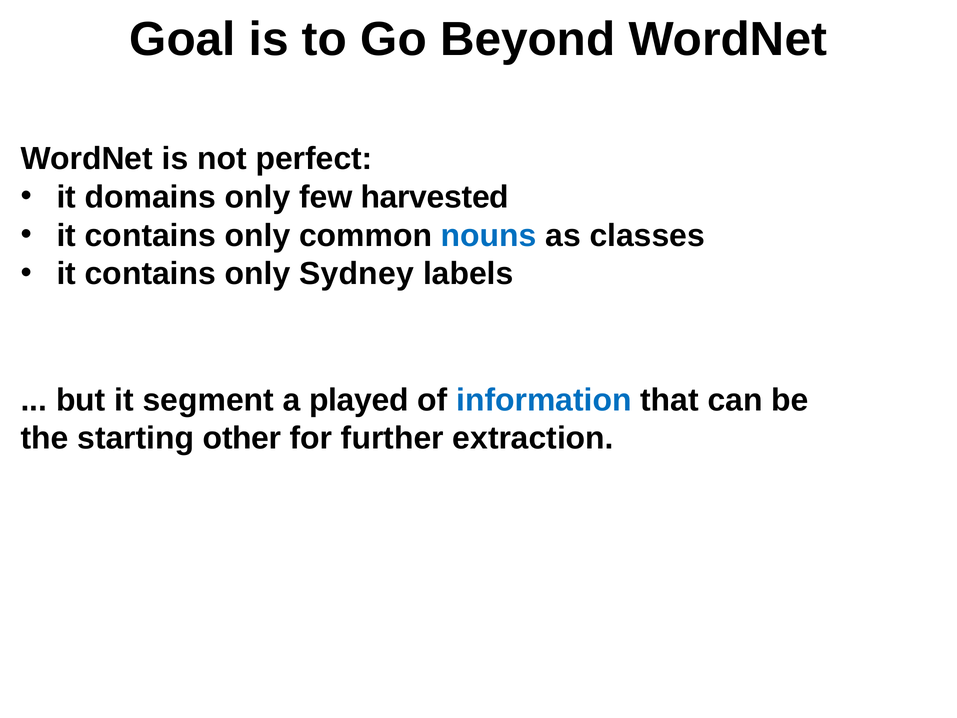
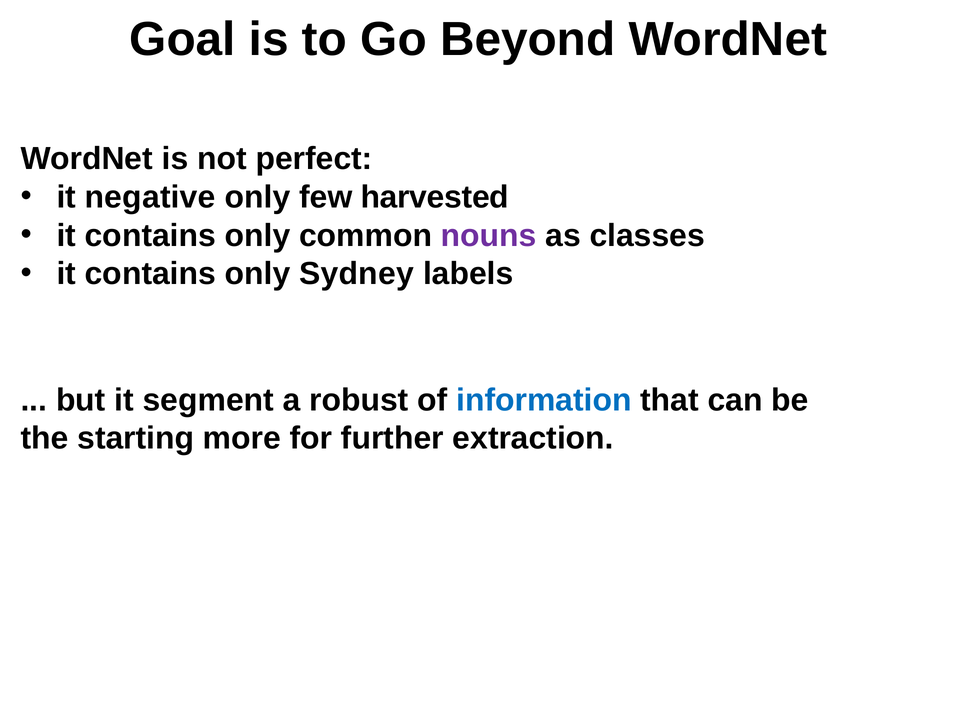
domains: domains -> negative (150, 197)
nouns colour: blue -> purple (489, 235)
played: played -> robust (359, 400)
other: other -> more (242, 438)
